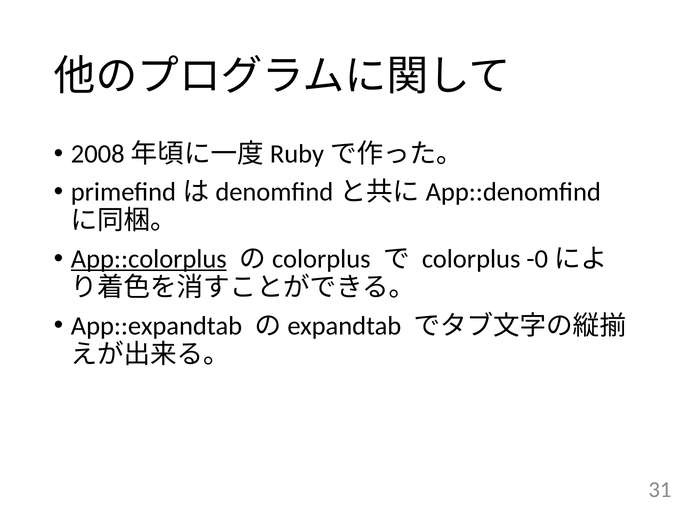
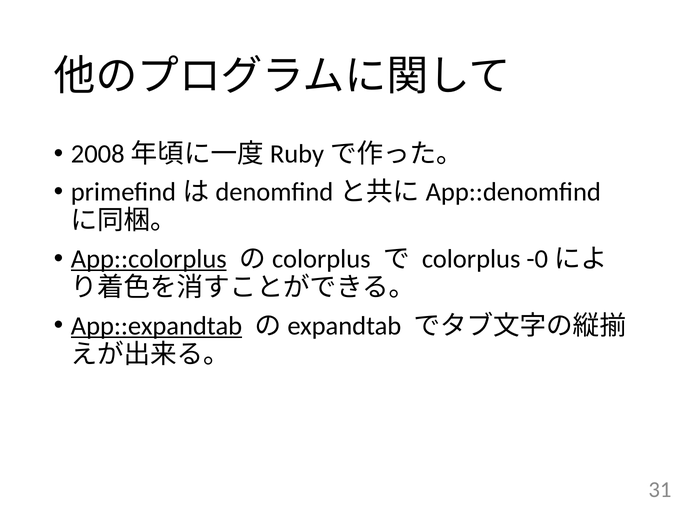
App::expandtab underline: none -> present (157, 326)
